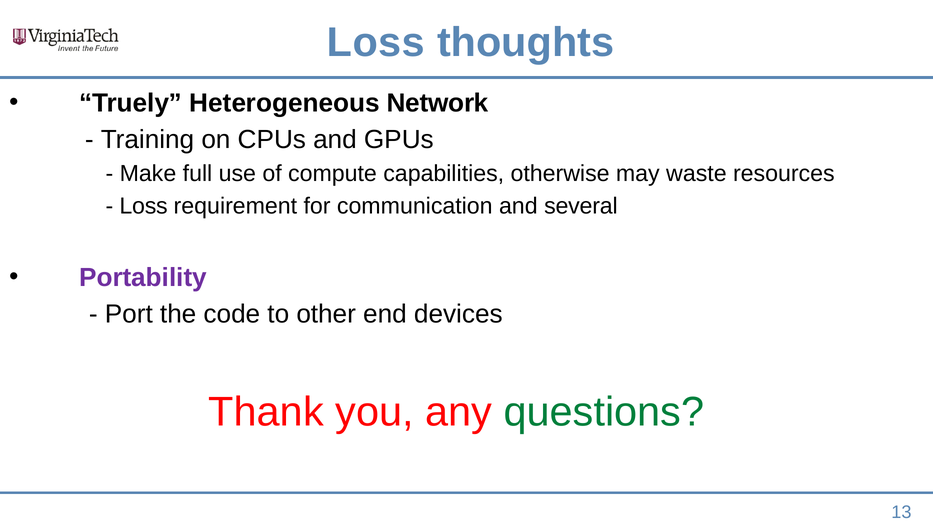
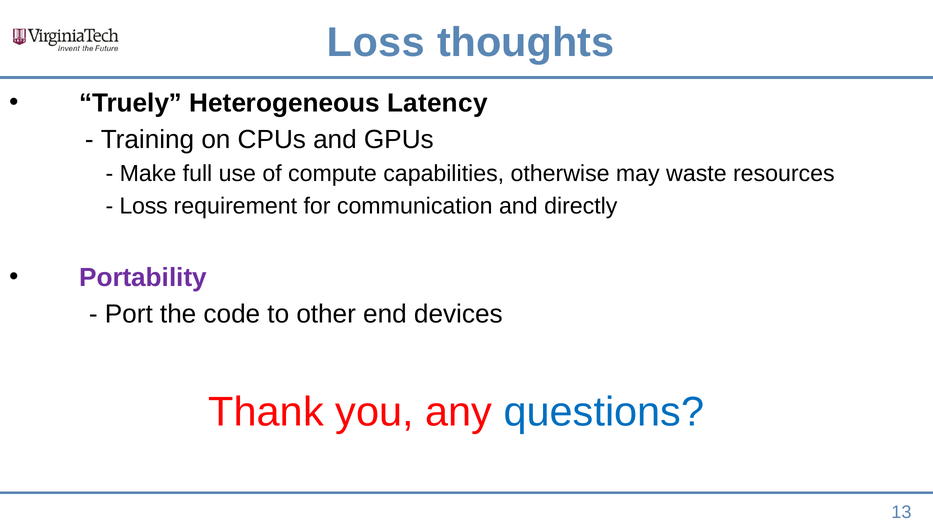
Network: Network -> Latency (437, 103)
several: several -> directly (581, 206)
questions colour: green -> blue (604, 412)
